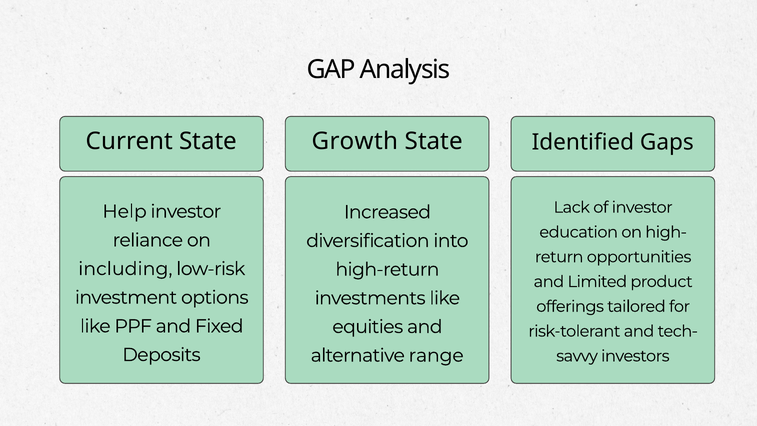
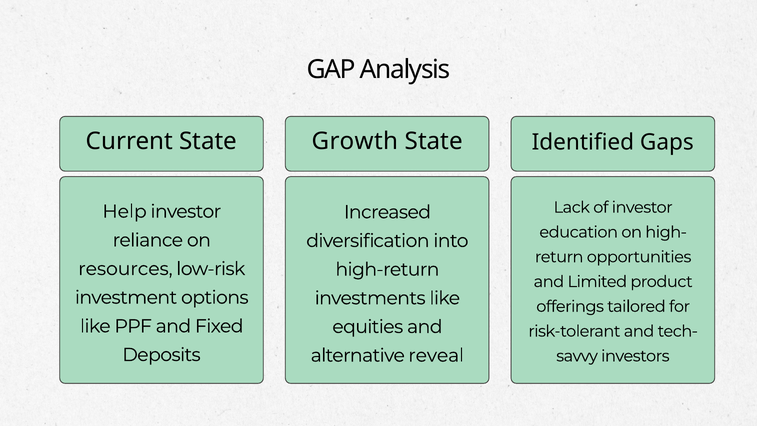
including: including -> resources (125, 269)
range: range -> reveal (436, 355)
